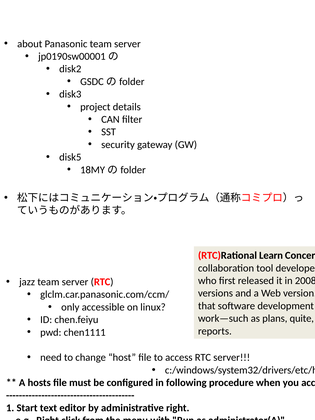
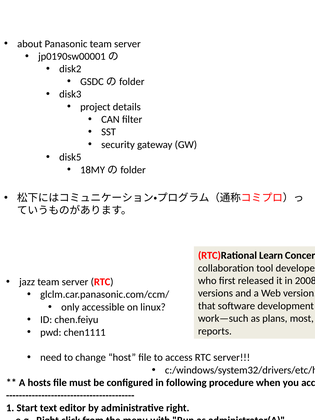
quite: quite -> most (302, 318)
